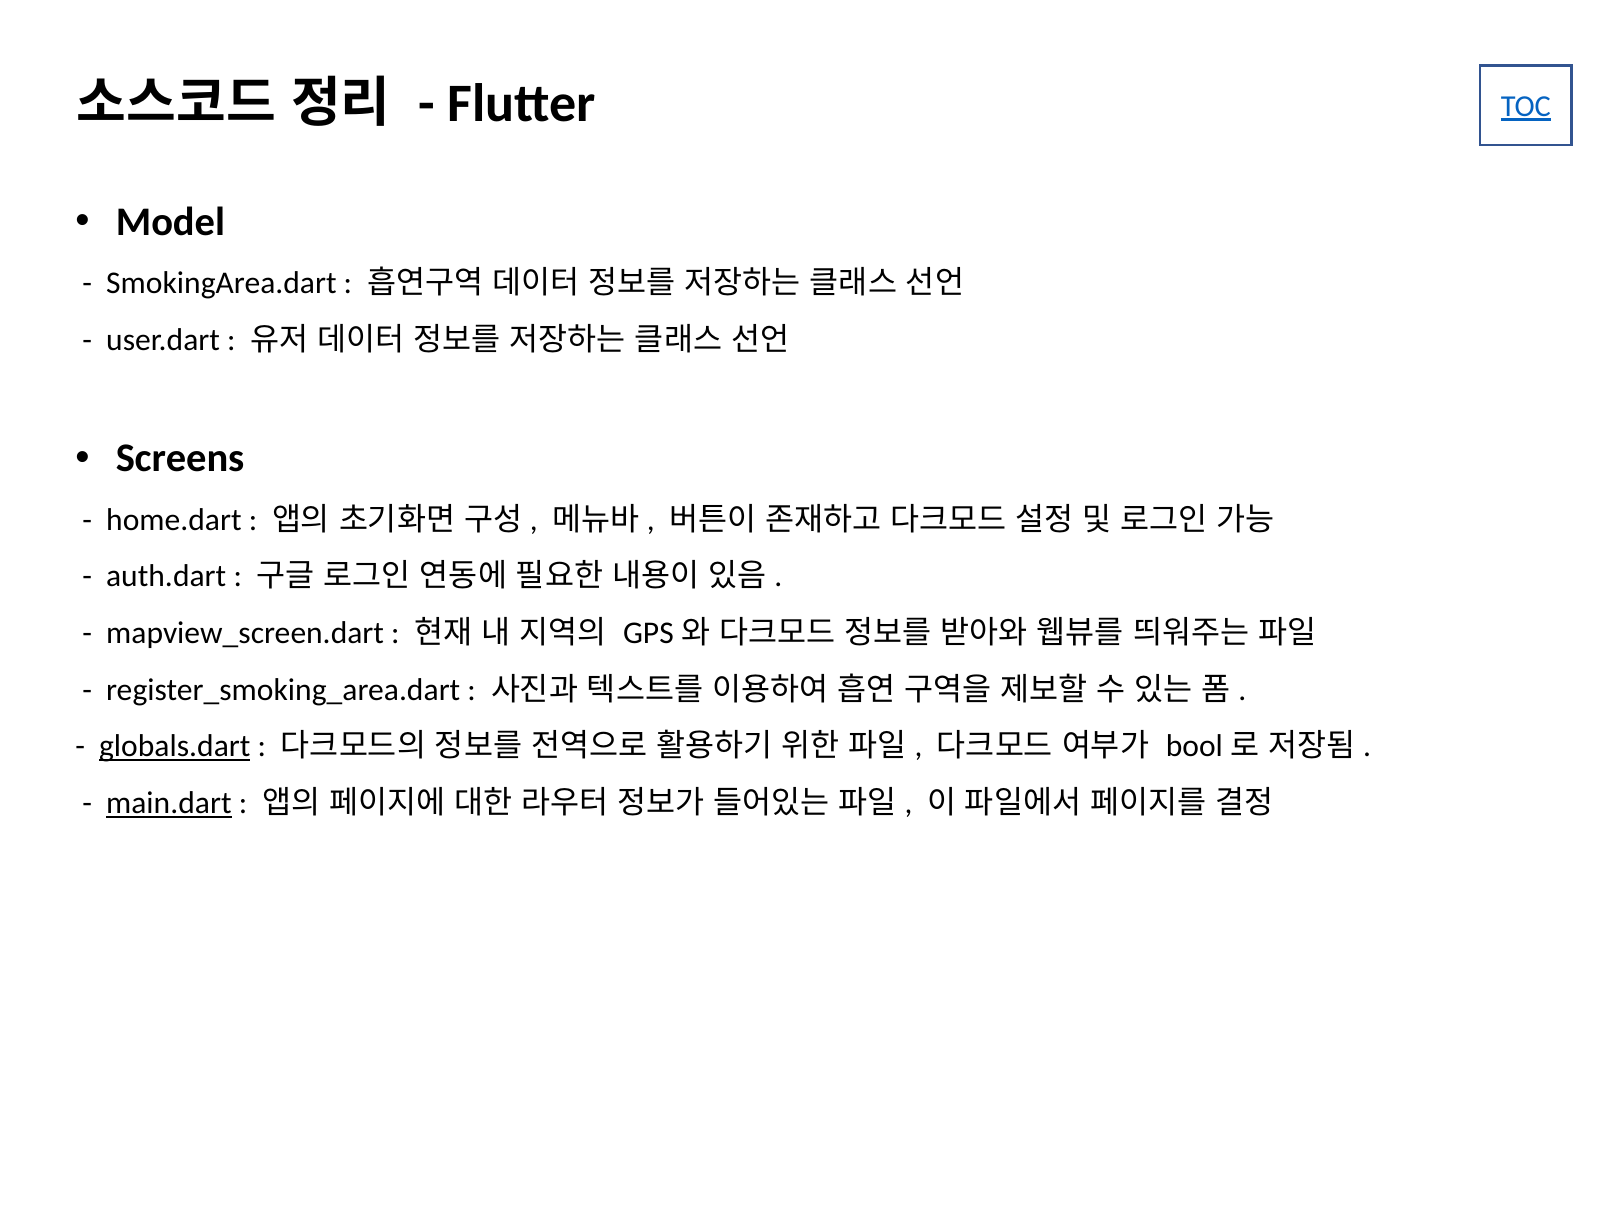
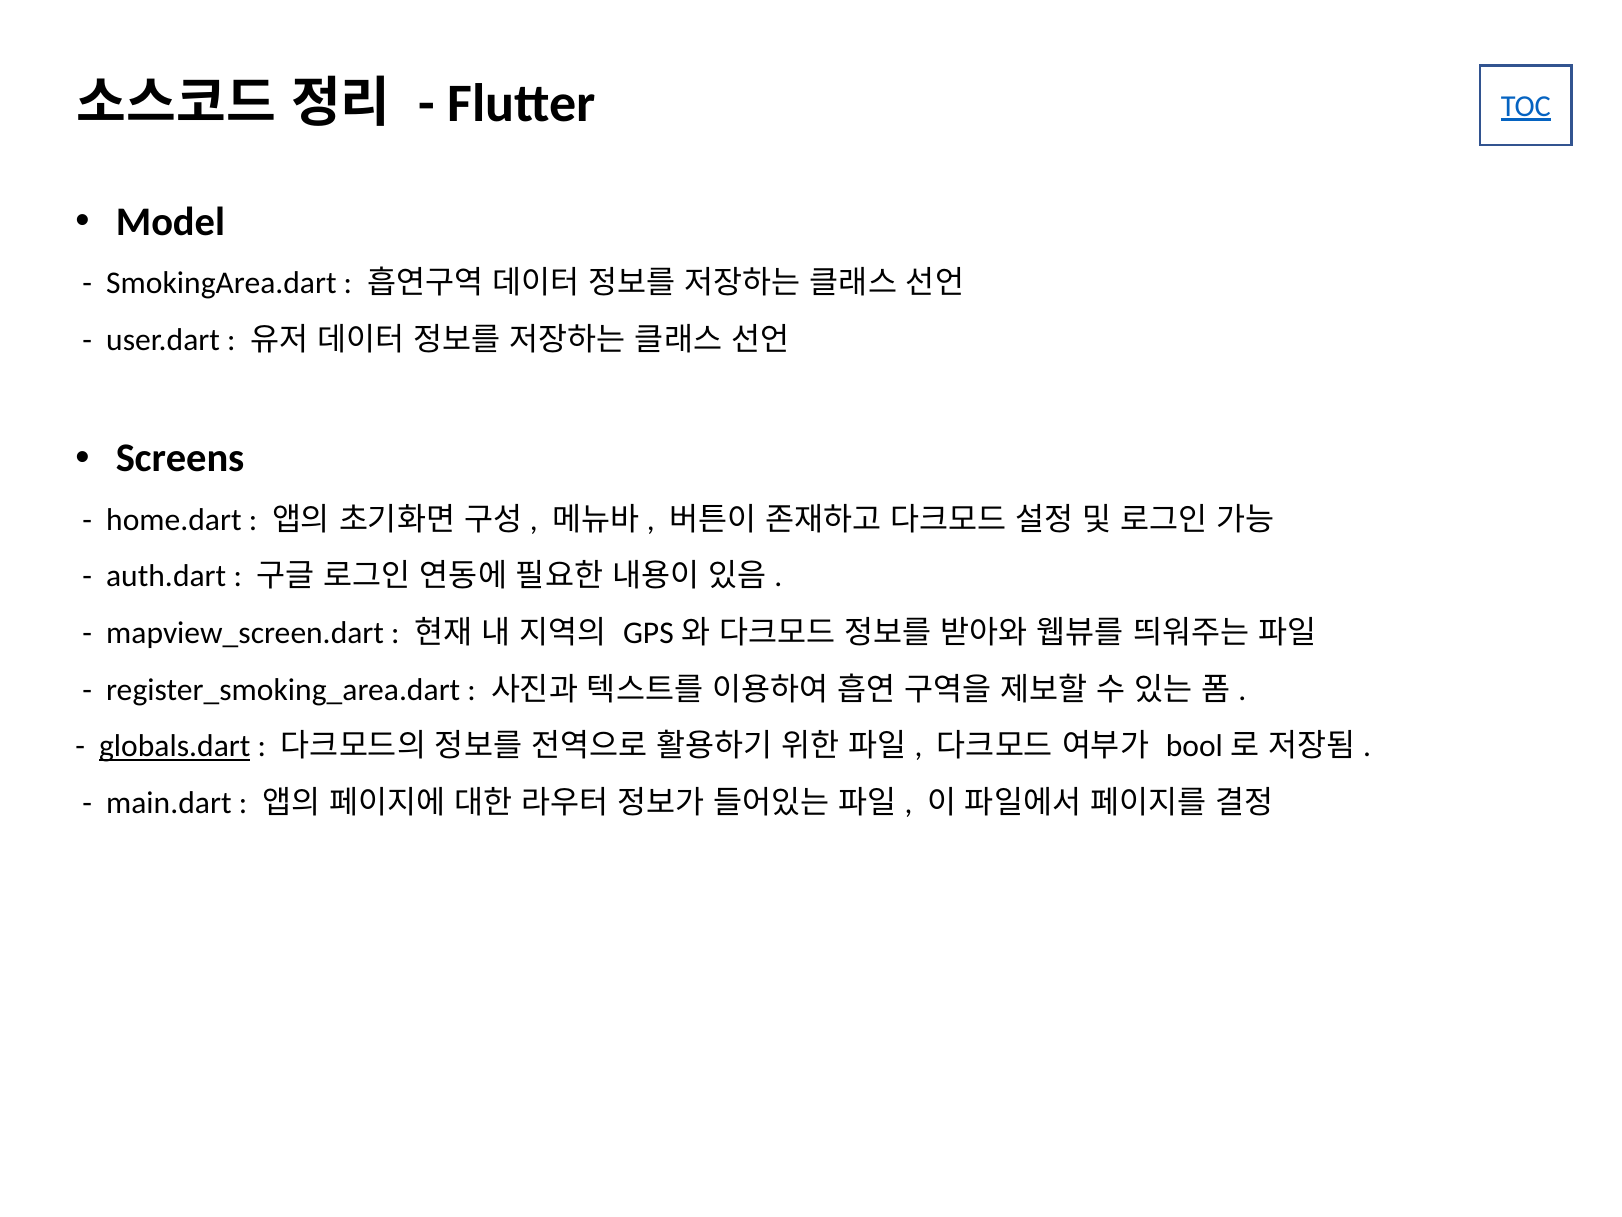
main.dart underline: present -> none (169, 803)
